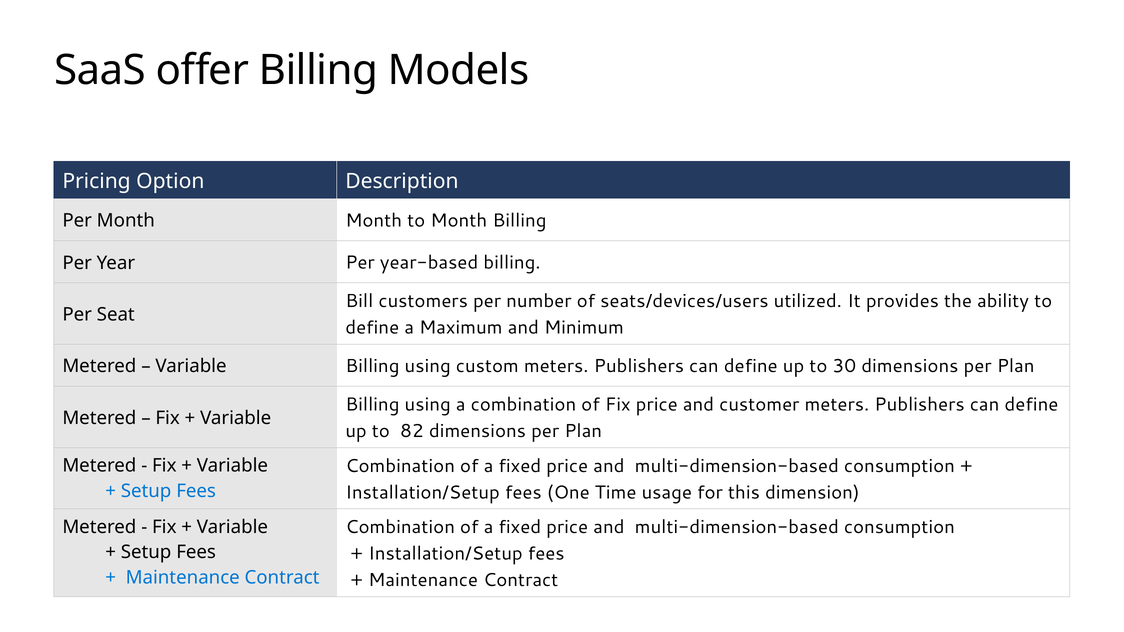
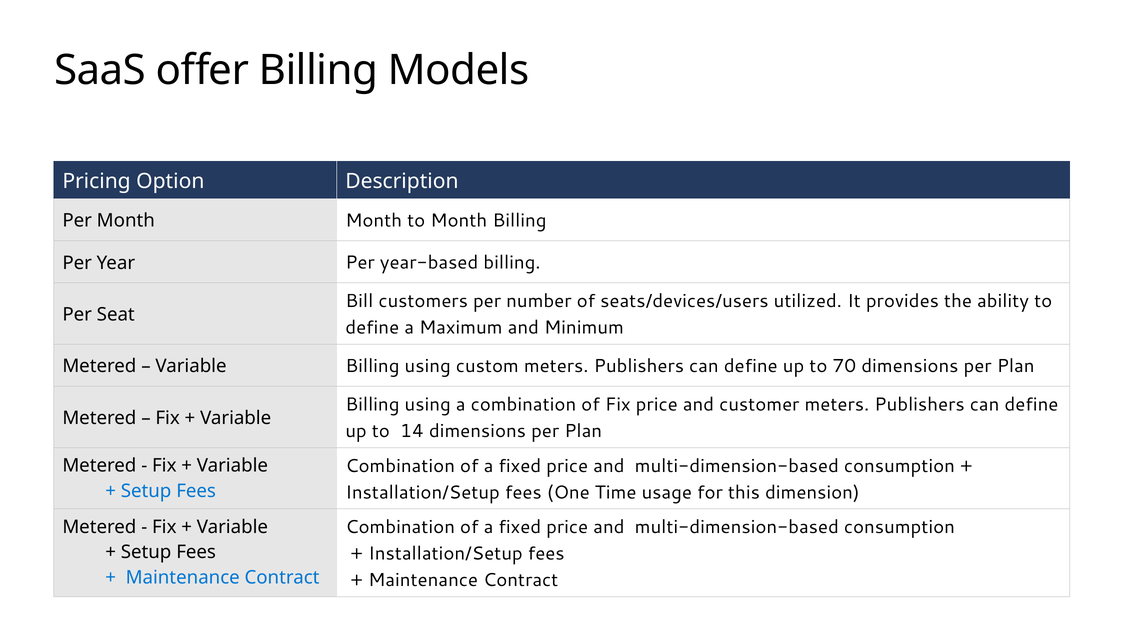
30: 30 -> 70 (844, 366)
82: 82 -> 14 (412, 431)
